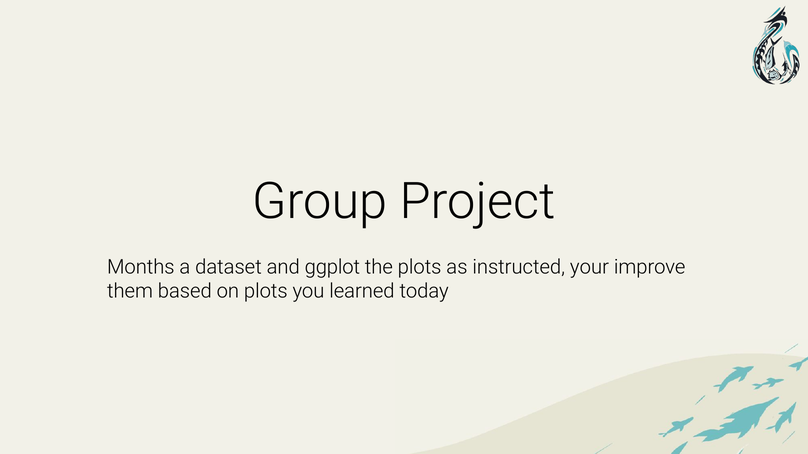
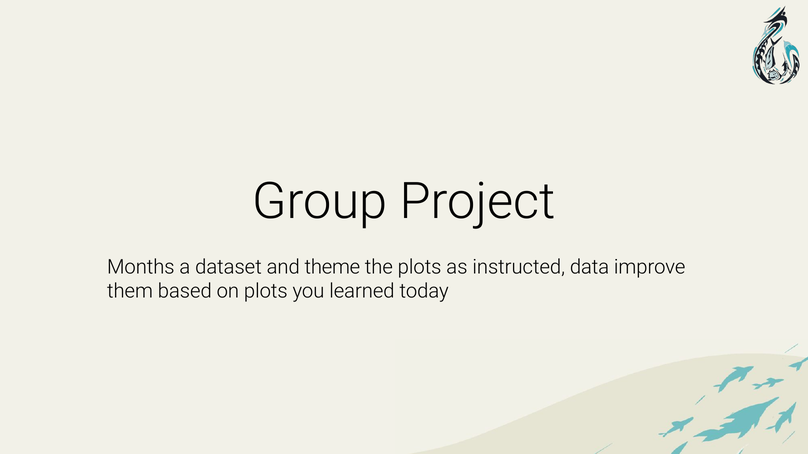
ggplot: ggplot -> theme (332, 267)
your: your -> data (590, 267)
